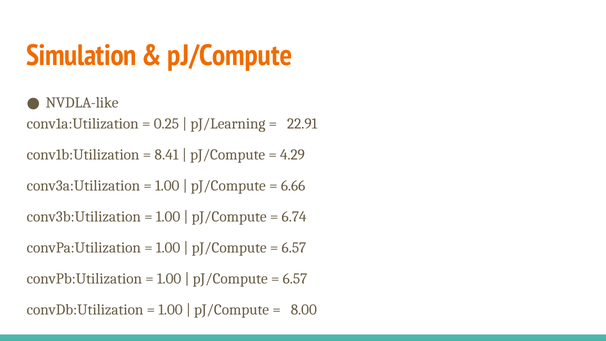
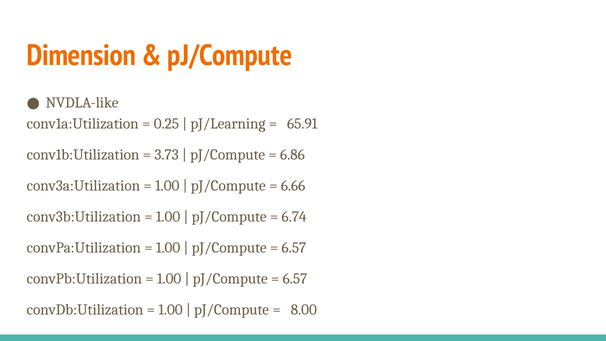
Simulation: Simulation -> Dimension (81, 55)
22.91: 22.91 -> 65.91 (302, 124)
8.41: 8.41 -> 3.73 (167, 155)
4.29: 4.29 -> 6.86 (292, 155)
